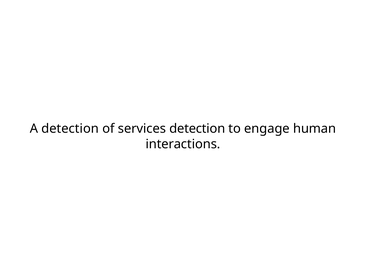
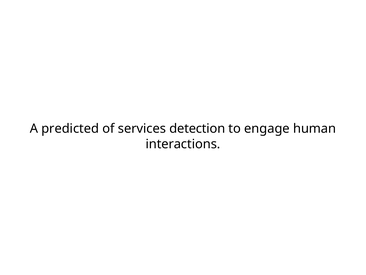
A detection: detection -> predicted (70, 128)
